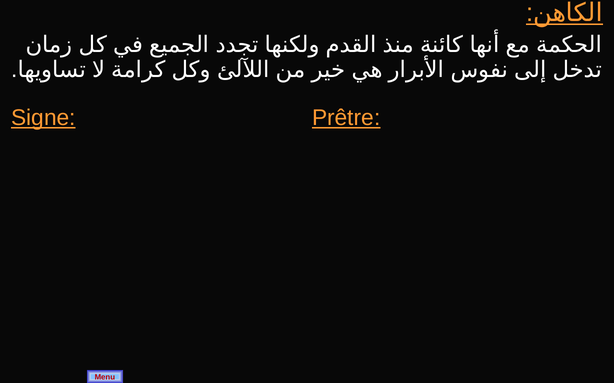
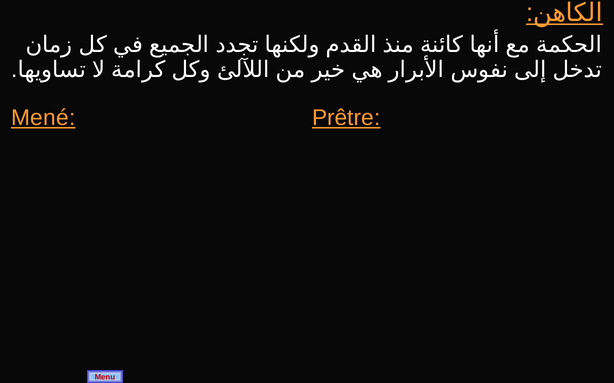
Signe: Signe -> Mené (43, 118)
